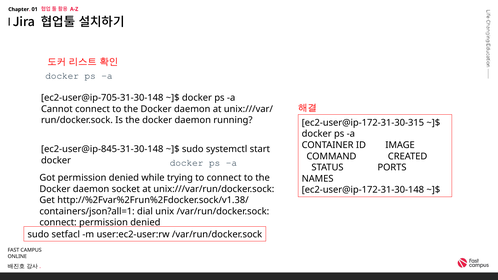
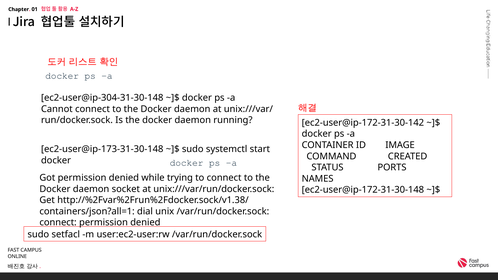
ec2-user@ip-705-31-30-148: ec2-user@ip-705-31-30-148 -> ec2-user@ip-304-31-30-148 (102, 98)
ec2-user@ip-172-31-30-315: ec2-user@ip-172-31-30-315 -> ec2-user@ip-172-31-30-142 (363, 123)
ec2-user@ip-845-31-30-148: ec2-user@ip-845-31-30-148 -> ec2-user@ip-173-31-30-148 (102, 149)
